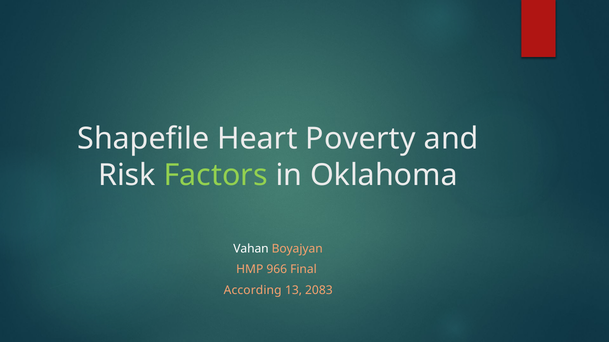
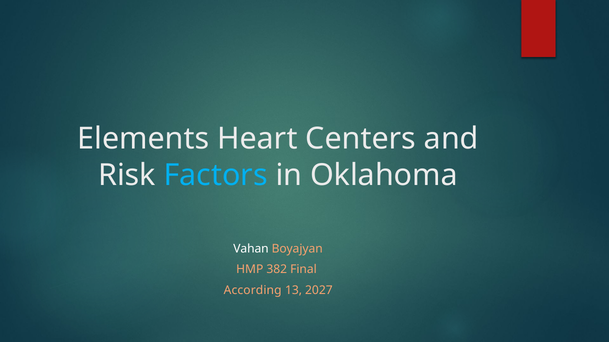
Shapefile: Shapefile -> Elements (143, 139)
Poverty: Poverty -> Centers (361, 139)
Factors colour: light green -> light blue (216, 176)
966: 966 -> 382 (277, 270)
2083: 2083 -> 2027 (319, 291)
